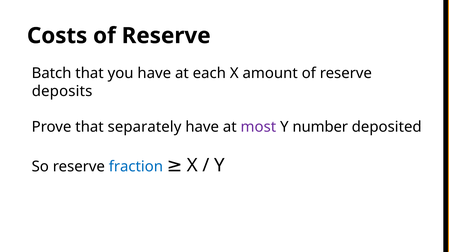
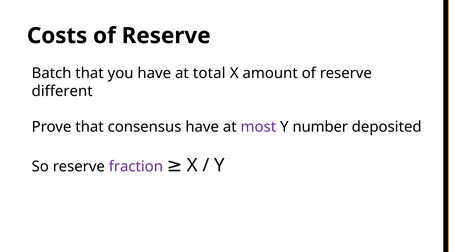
each: each -> total (209, 73)
deposits: deposits -> different (62, 91)
separately: separately -> consensus (145, 127)
fraction colour: blue -> purple (136, 167)
